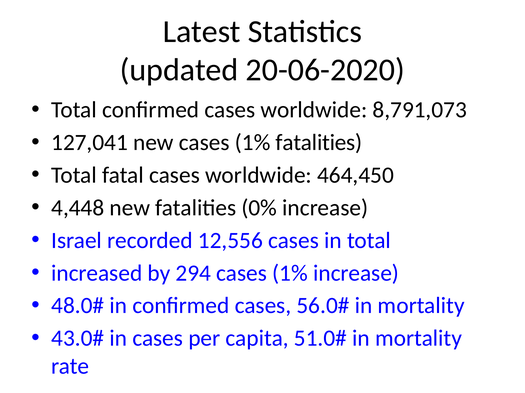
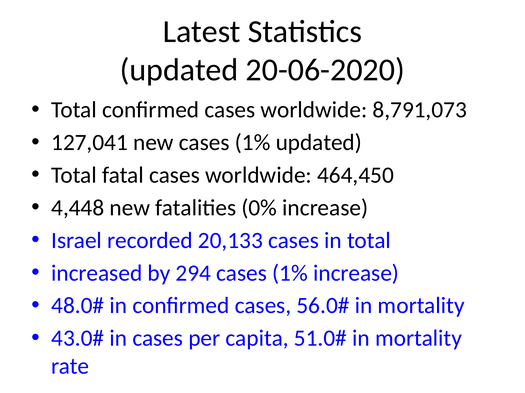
1% fatalities: fatalities -> updated (319, 143)
12,556: 12,556 -> 20,133 (230, 241)
